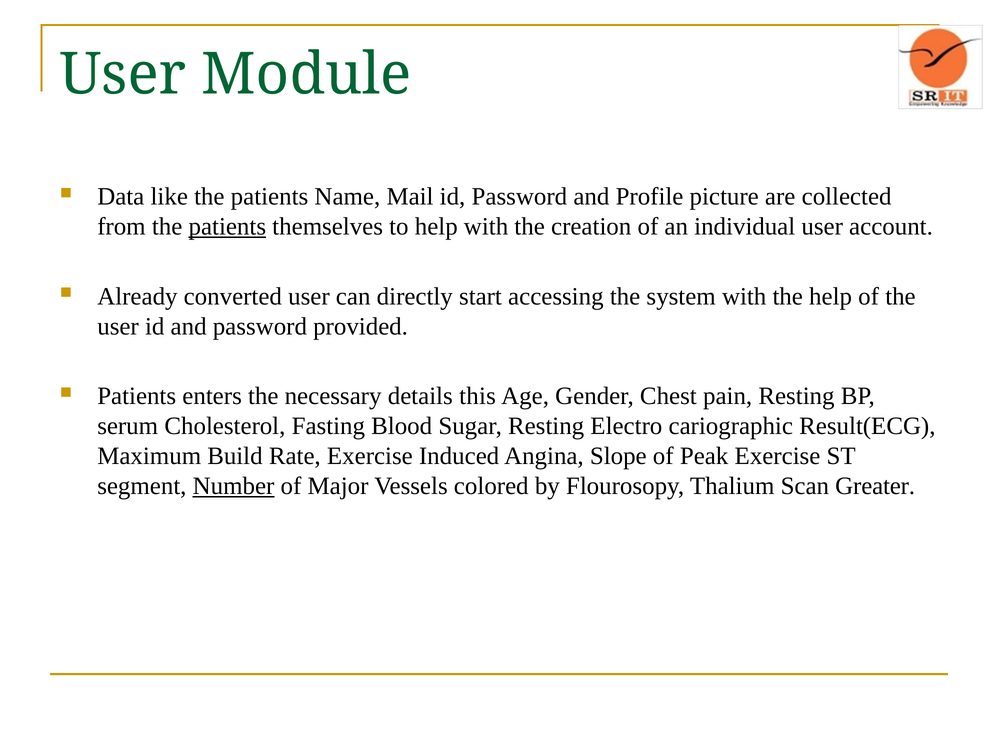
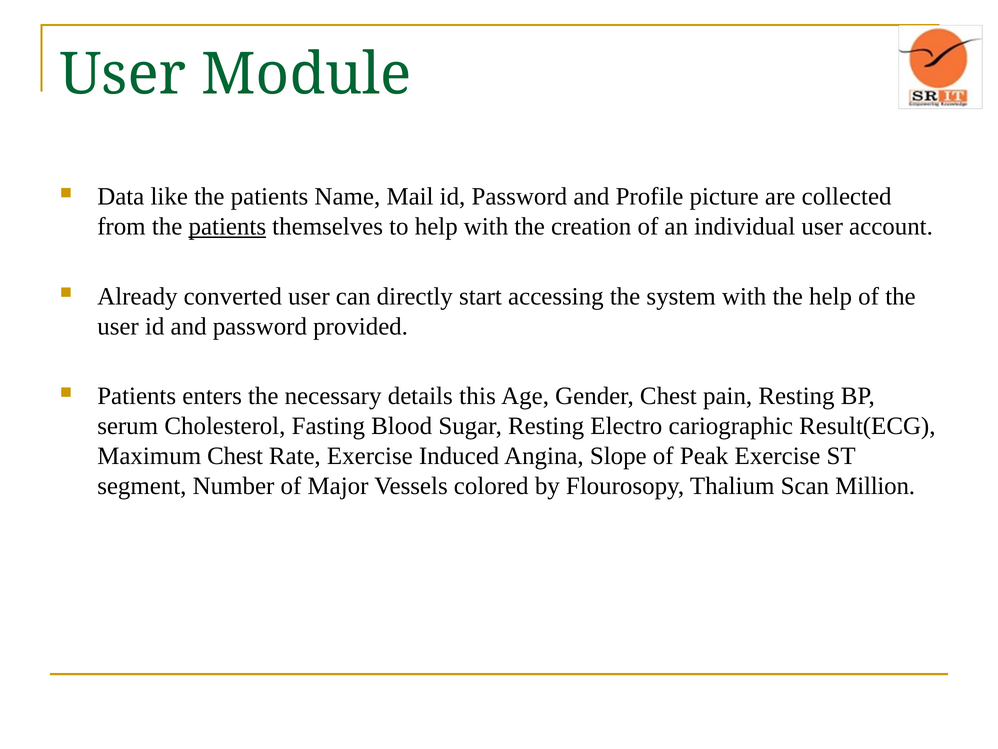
Maximum Build: Build -> Chest (235, 456)
Number underline: present -> none (234, 486)
Greater: Greater -> Million (875, 486)
